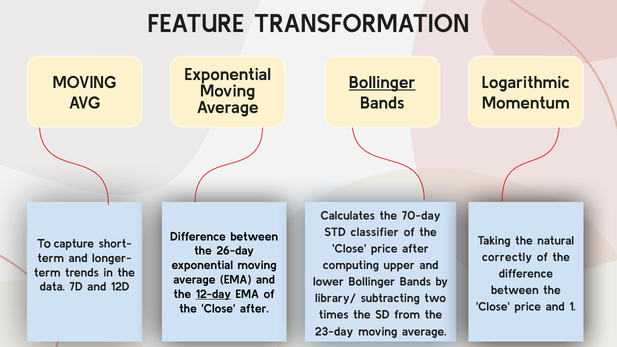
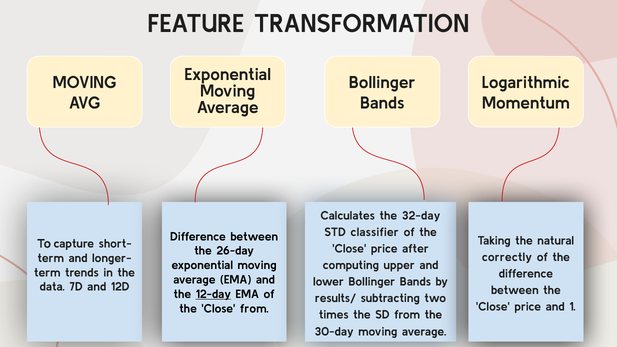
Bollinger underline: present -> none (382, 83)
70-day: 70-day -> 32-day (421, 216)
library/: library/ -> results/ (336, 299)
Close after: after -> from (254, 309)
23-day: 23-day -> 30-day (334, 332)
